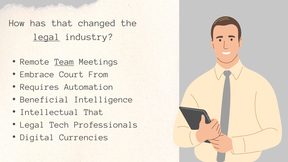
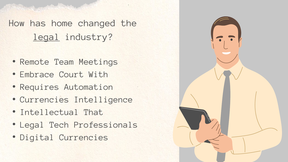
has that: that -> home (62, 23)
Team underline: present -> none (64, 62)
From: From -> With (99, 74)
Beneficial: Beneficial -> Currencies (45, 100)
